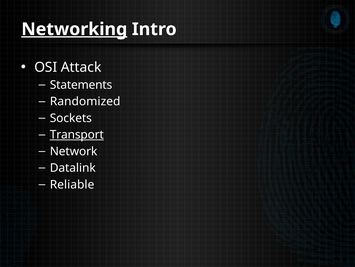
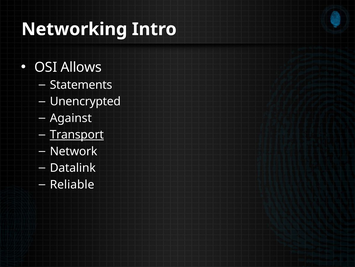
Networking underline: present -> none (74, 29)
Attack: Attack -> Allows (81, 67)
Randomized: Randomized -> Unencrypted (85, 101)
Sockets: Sockets -> Against (71, 118)
